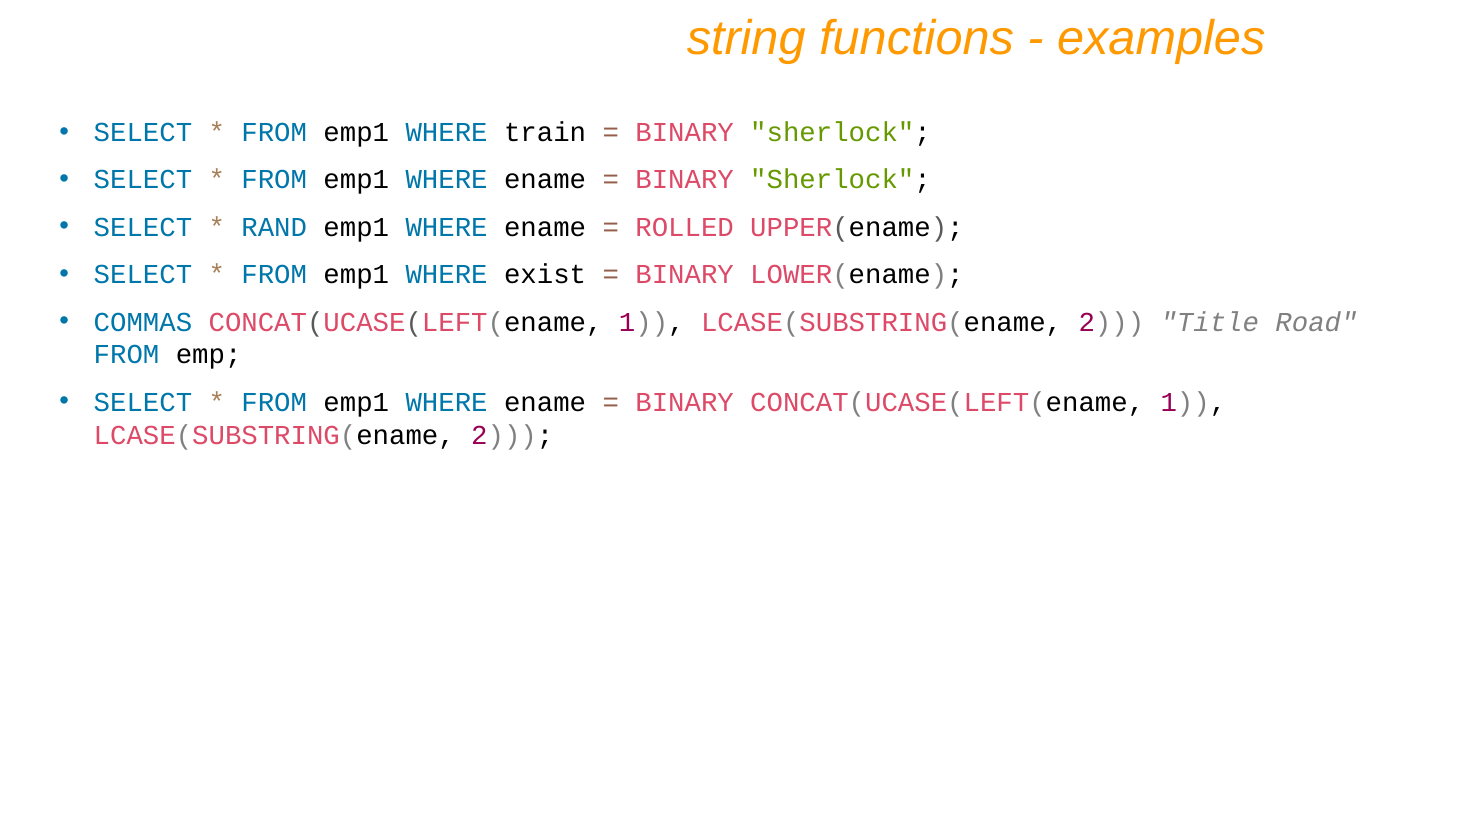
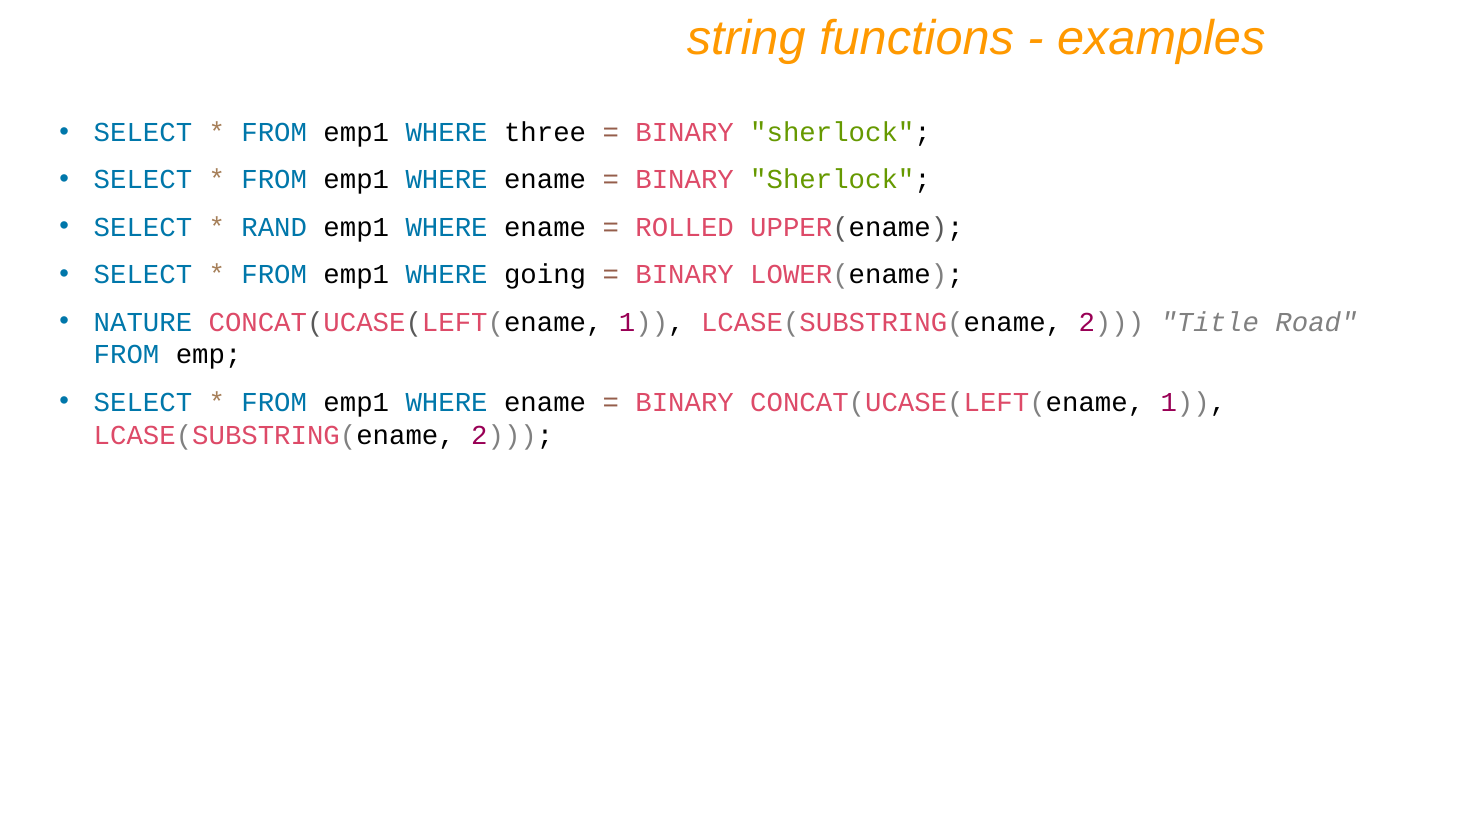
train: train -> three (545, 132)
exist: exist -> going (545, 275)
COMMAS: COMMAS -> NATURE (143, 322)
